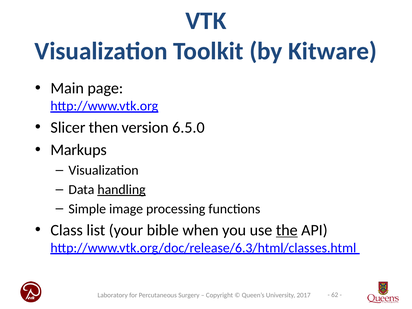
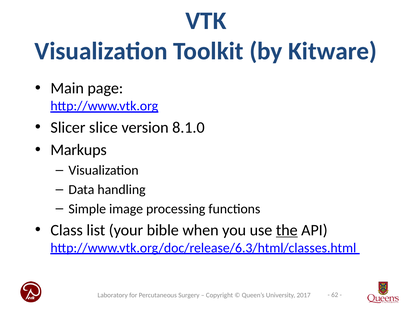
then: then -> slice (103, 128)
6.5.0: 6.5.0 -> 8.1.0 (188, 128)
handling underline: present -> none (122, 190)
